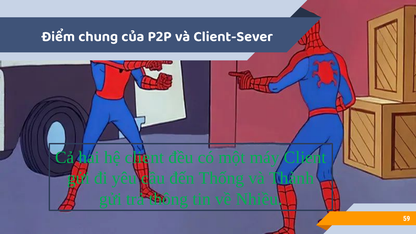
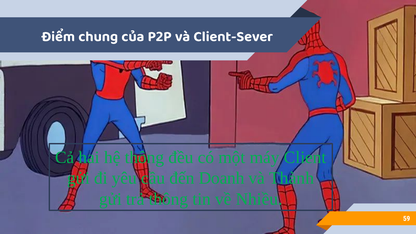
hệ client: client -> thông (144, 157)
Thống: Thống -> Doanh (222, 178)
